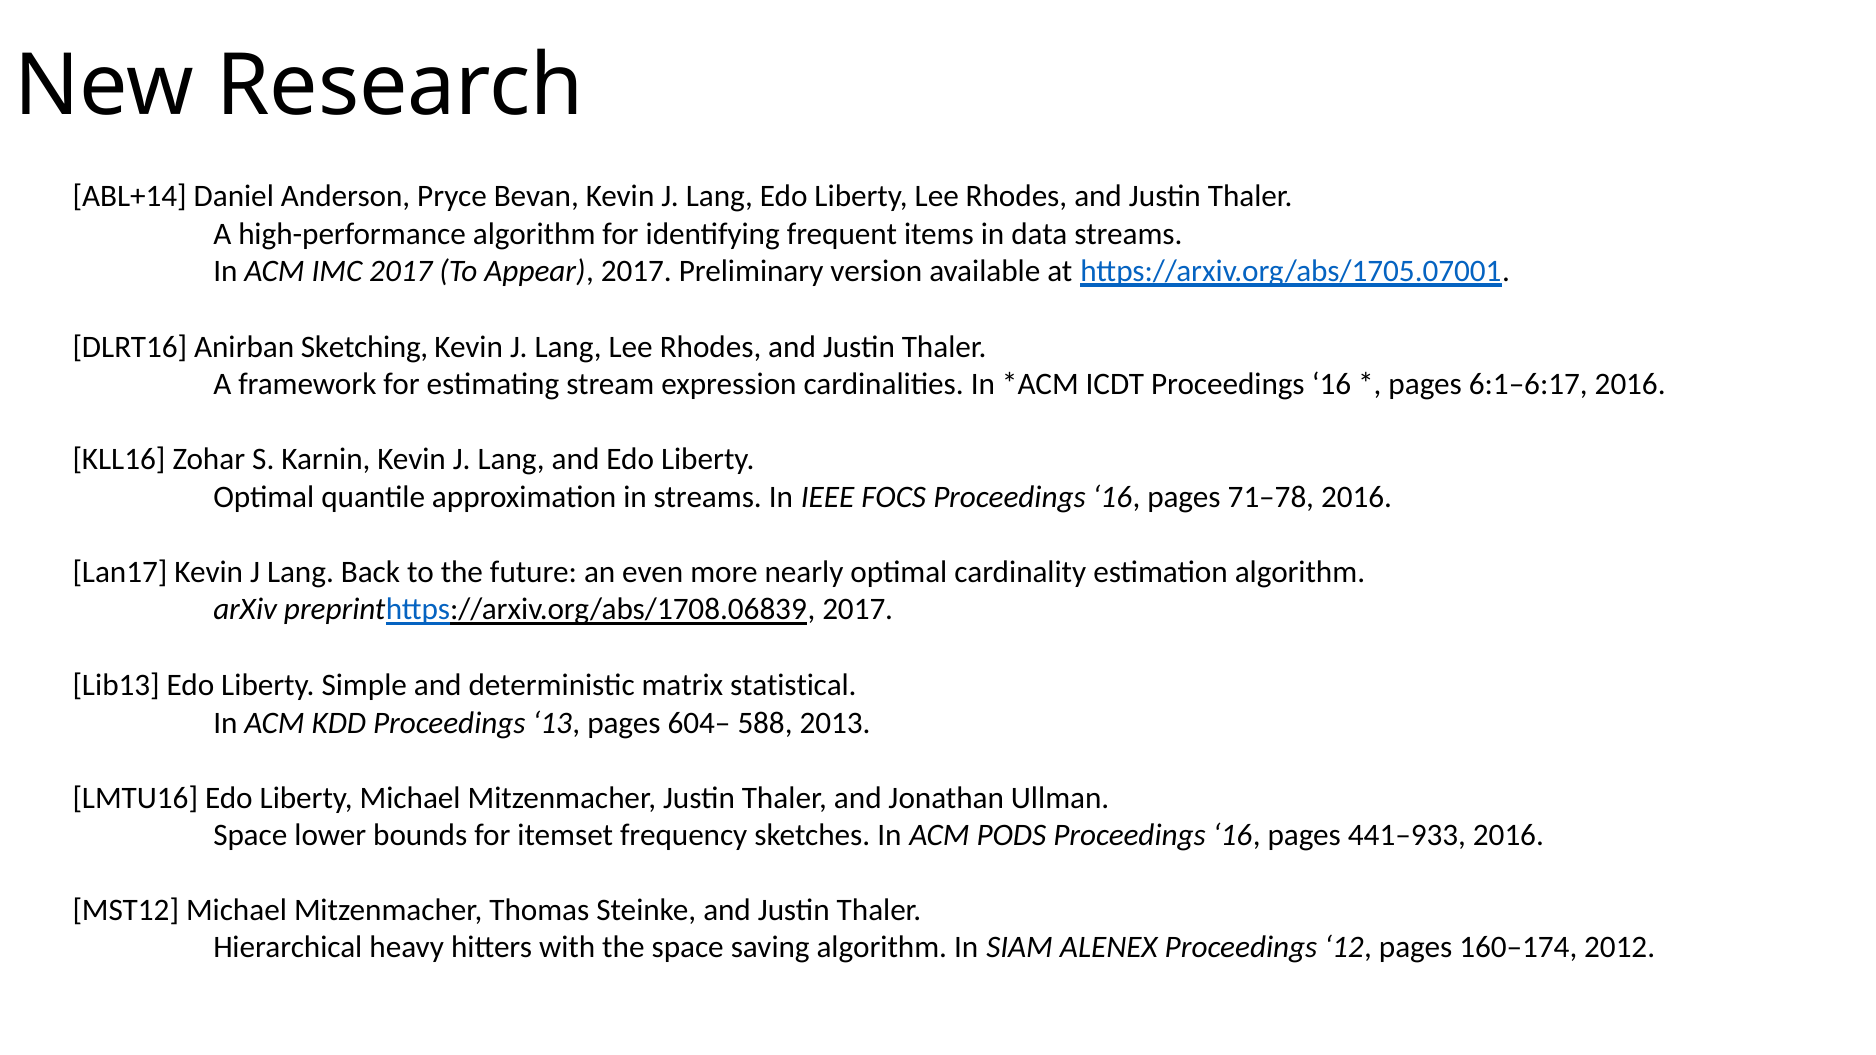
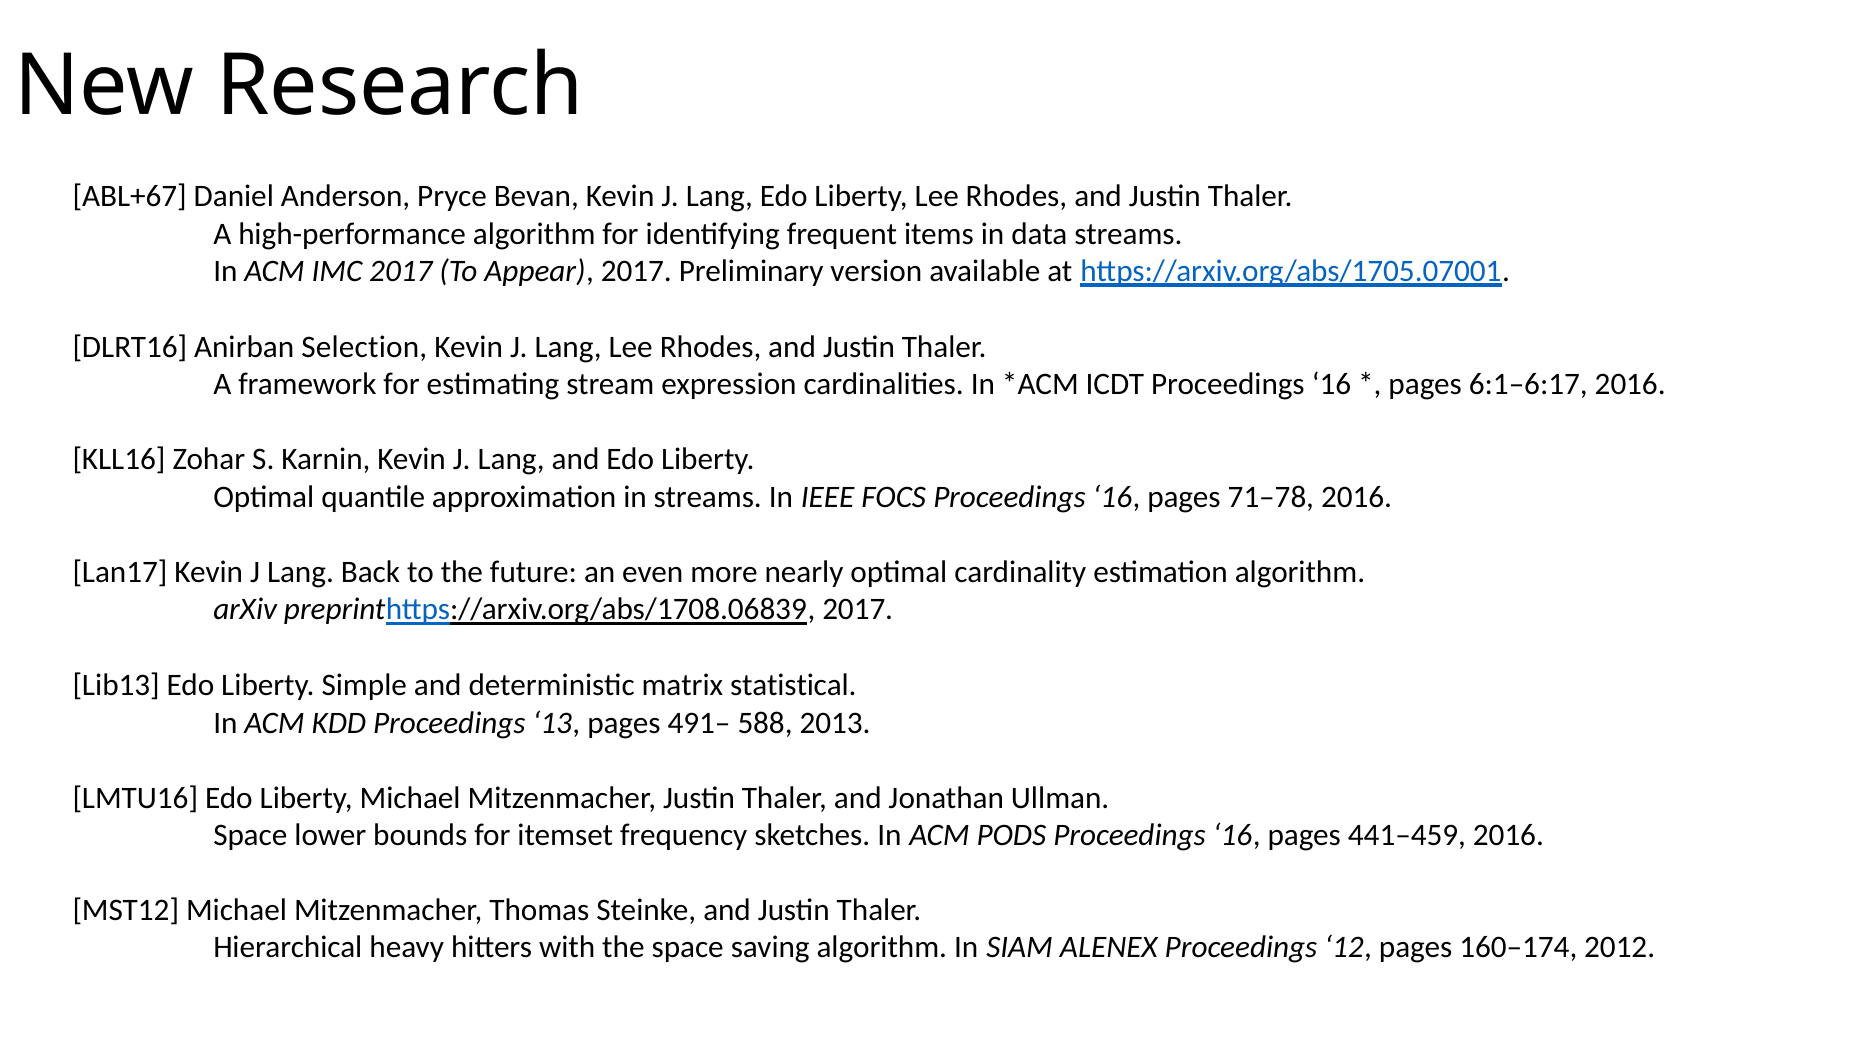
ABL+14: ABL+14 -> ABL+67 (130, 196)
Sketching: Sketching -> Selection (364, 347)
604–: 604– -> 491– (699, 723)
441–933: 441–933 -> 441–459 (1407, 835)
